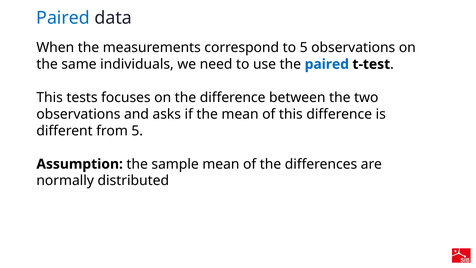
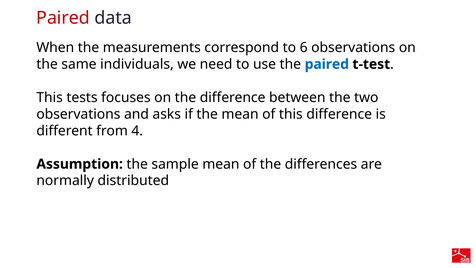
Paired colour: blue -> red (63, 18)
to 5: 5 -> 6 (304, 48)
from 5: 5 -> 4 (137, 131)
